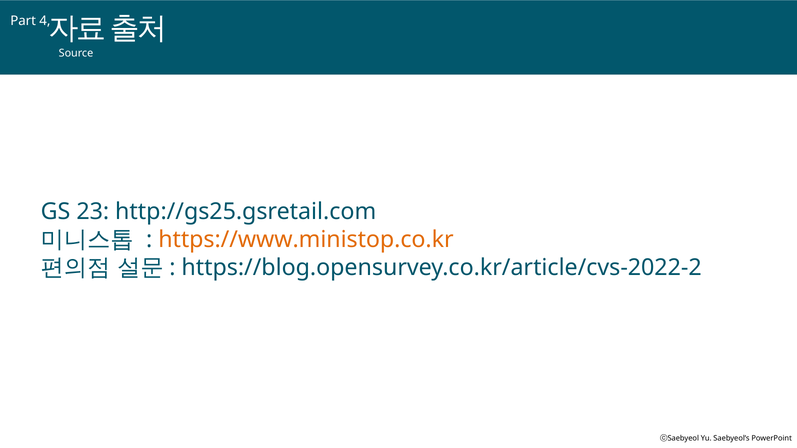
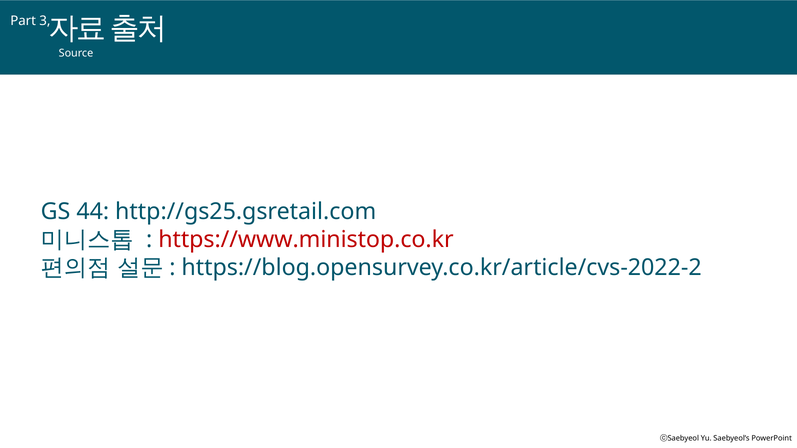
4: 4 -> 3 (45, 21)
23: 23 -> 44 (93, 212)
https://www.ministop.co.kr colour: orange -> red (306, 240)
